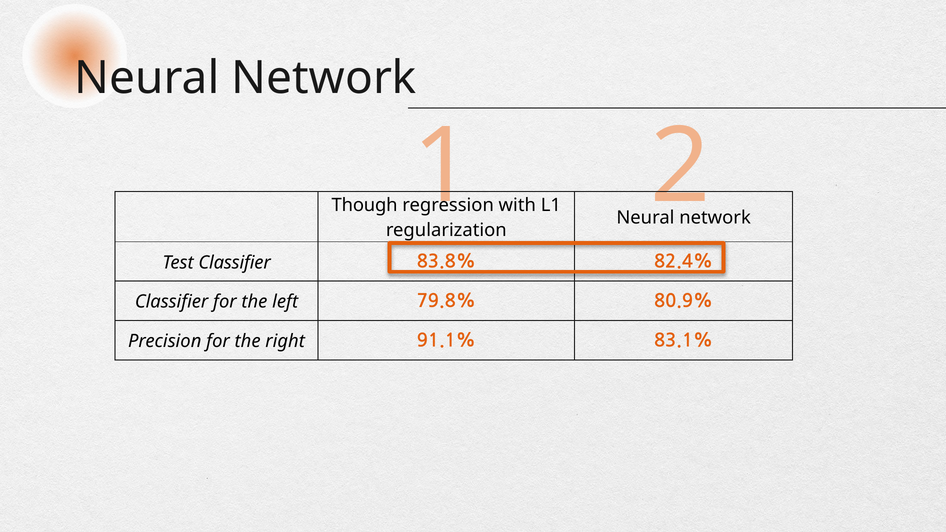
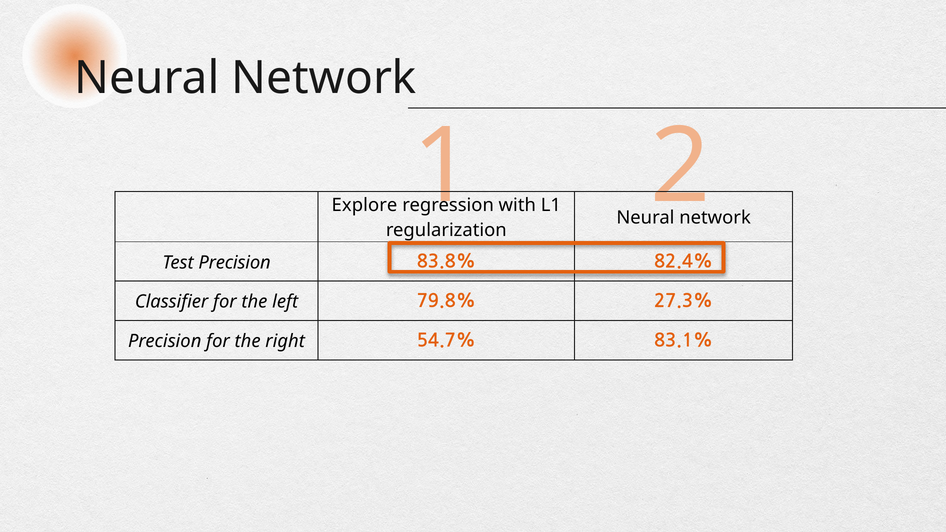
Though: Though -> Explore (364, 205)
Test Classifier: Classifier -> Precision (235, 263)
80.9%: 80.9% -> 27.3% (684, 301)
91.1%: 91.1% -> 54.7% (446, 341)
